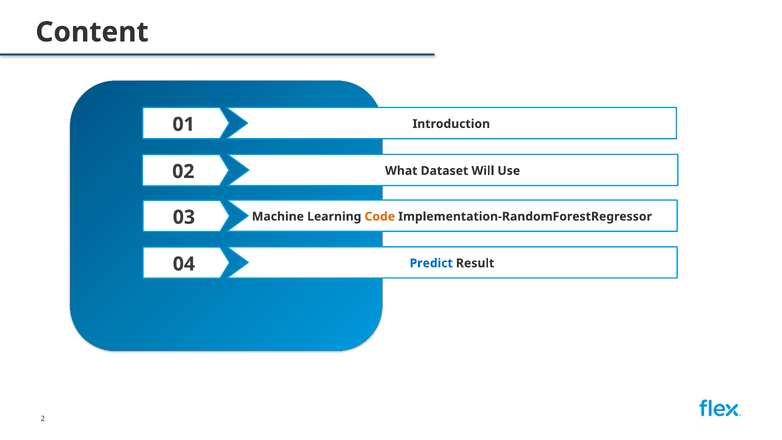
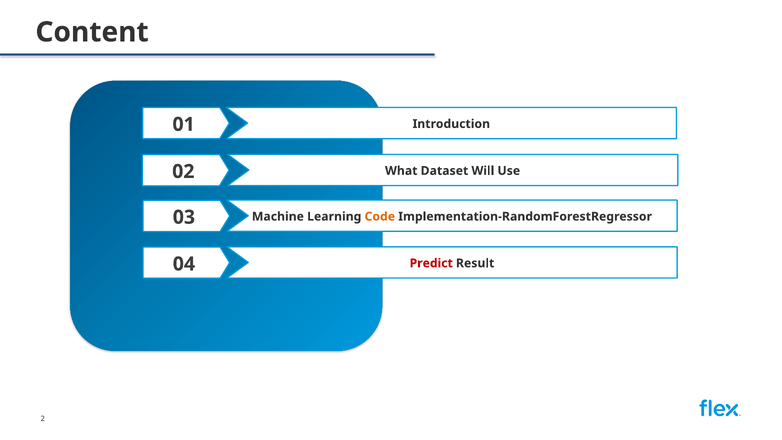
Predict colour: blue -> red (431, 263)
